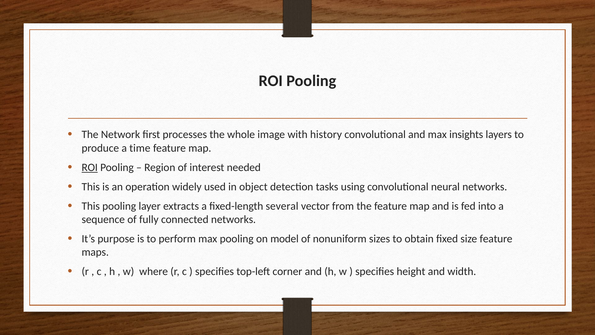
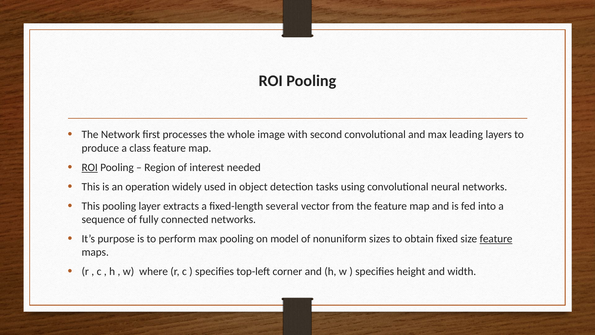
history: history -> second (326, 134)
insights: insights -> leading (466, 134)
time: time -> class (140, 148)
feature underline: none -> present (496, 239)
